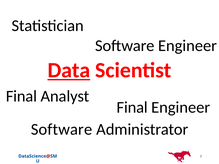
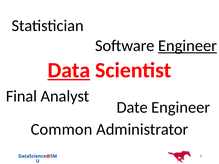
Engineer underline: none -> present (188, 46)
Final: Final -> Date (132, 107)
Software: Software -> Common (62, 130)
